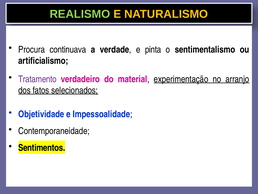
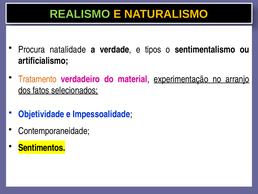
continuava: continuava -> natalidade (68, 50)
pinta: pinta -> tipos (153, 50)
Tratamento colour: purple -> orange (37, 79)
